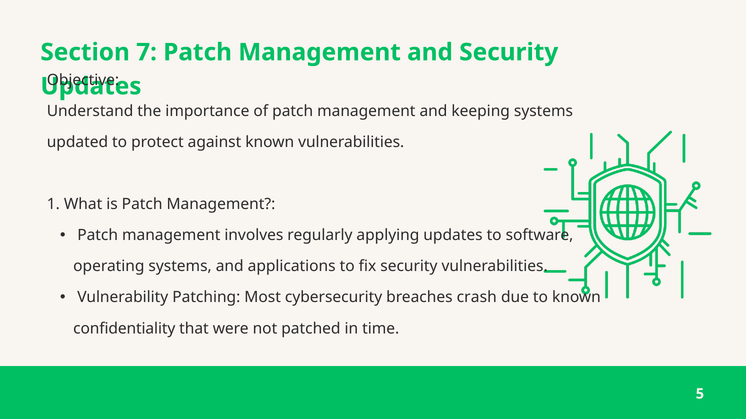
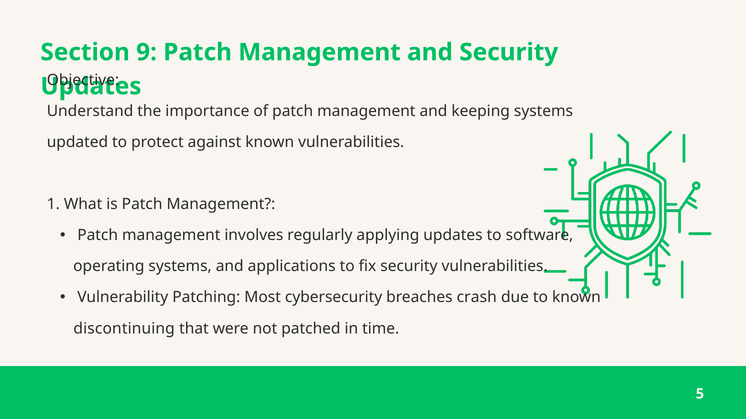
7: 7 -> 9 (147, 52)
confidentiality: confidentiality -> discontinuing (124, 329)
